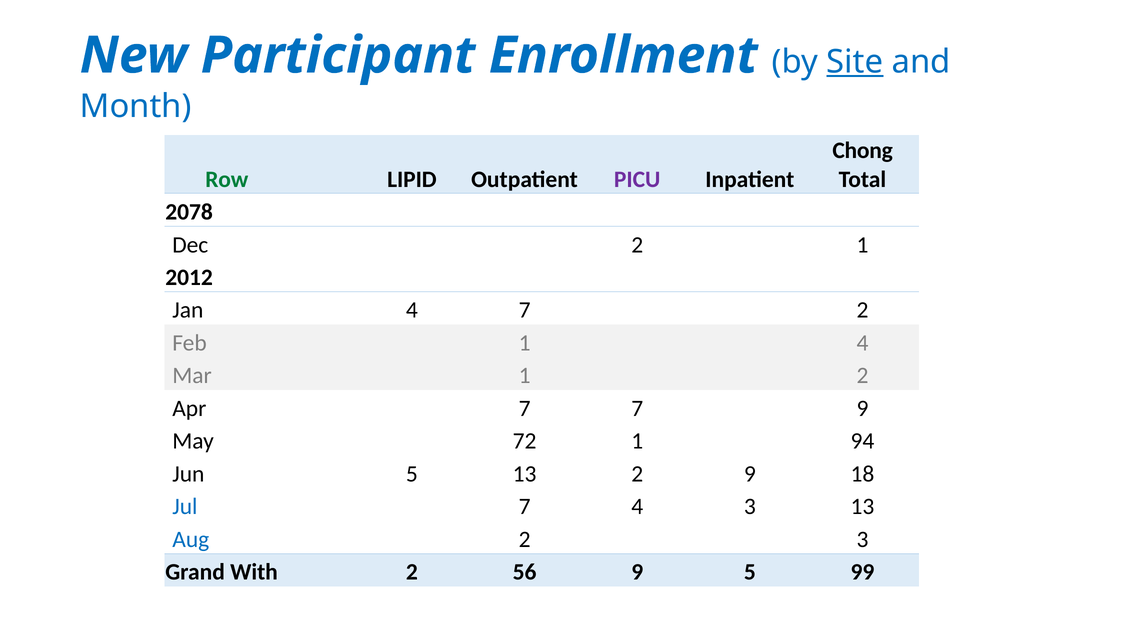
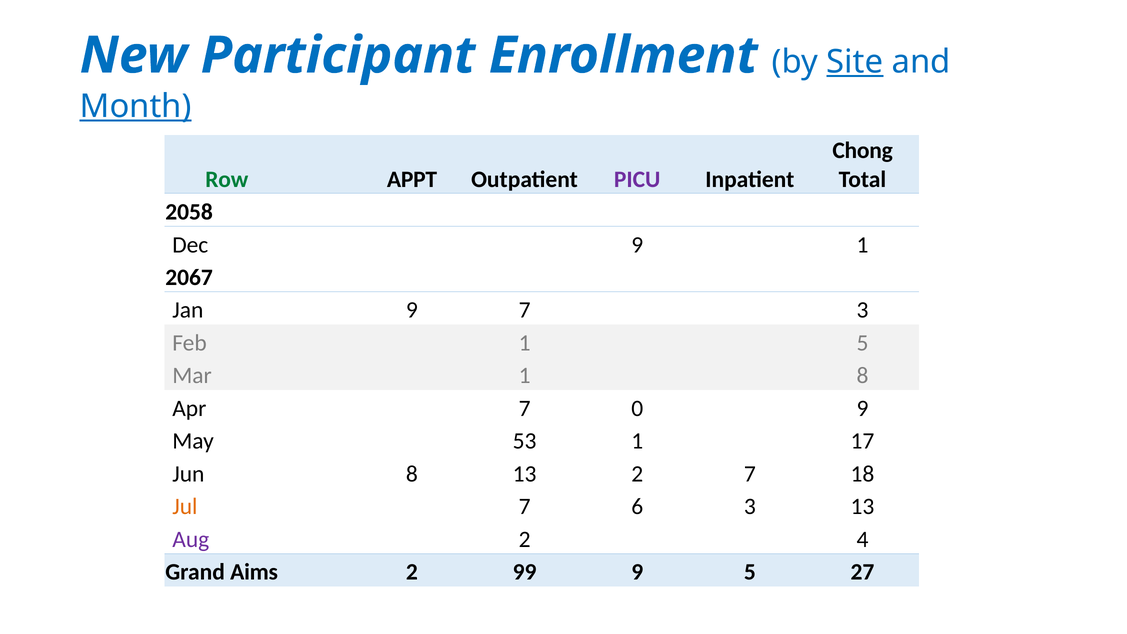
Month underline: none -> present (136, 107)
LIPID: LIPID -> APPT (412, 179)
2078: 2078 -> 2058 (189, 212)
Dec 2: 2 -> 9 (637, 245)
2012: 2012 -> 2067 (189, 277)
Jan 4: 4 -> 9 (412, 310)
7 2: 2 -> 3 (863, 310)
1 4: 4 -> 5 (863, 343)
1 2: 2 -> 8 (863, 376)
7 7: 7 -> 0 (637, 408)
72: 72 -> 53 (525, 441)
94: 94 -> 17 (862, 441)
Jun 5: 5 -> 8 (412, 474)
2 9: 9 -> 7 (750, 474)
Jul colour: blue -> orange (185, 507)
7 4: 4 -> 6 (637, 507)
Aug colour: blue -> purple (191, 539)
2 3: 3 -> 4 (863, 539)
With: With -> Aims (254, 572)
56: 56 -> 99 (525, 572)
99: 99 -> 27 (862, 572)
